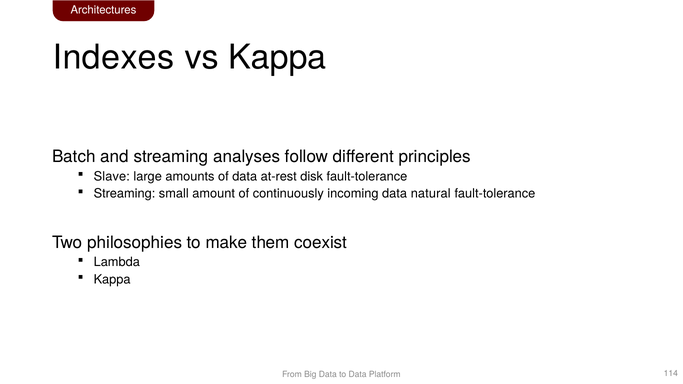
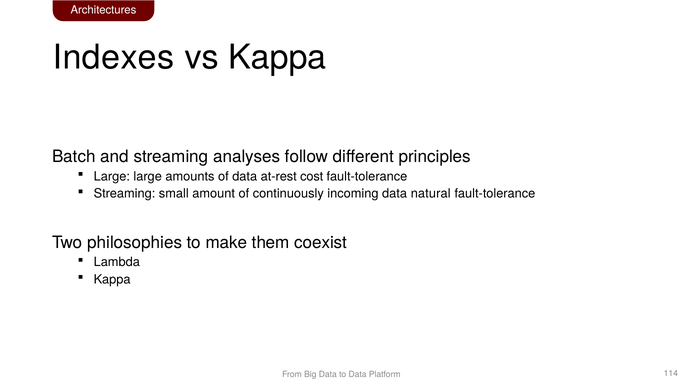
Slave: Slave -> Large (112, 176)
disk: disk -> cost (312, 176)
